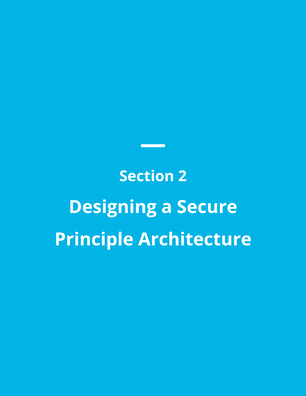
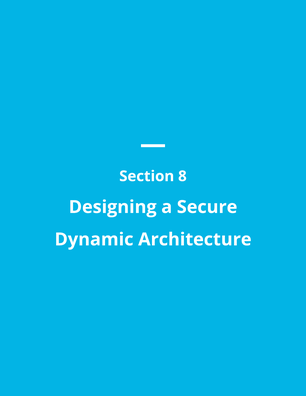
2: 2 -> 8 (182, 176)
Principle: Principle -> Dynamic (94, 239)
